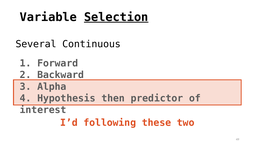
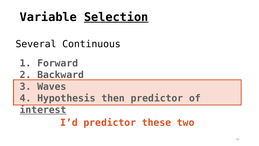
Alpha: Alpha -> Waves (52, 86)
interest underline: none -> present (43, 110)
I’d following: following -> predictor (110, 122)
